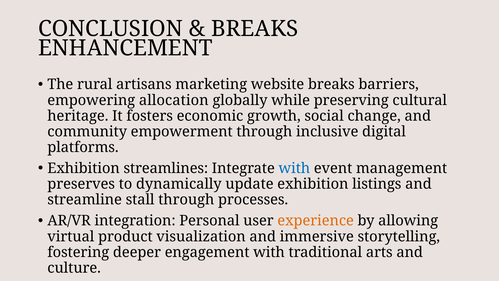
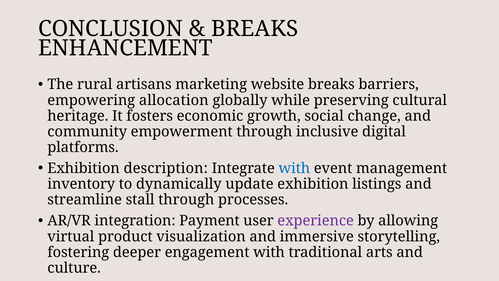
streamlines: streamlines -> description (166, 168)
preserves: preserves -> inventory (81, 184)
Personal: Personal -> Payment (210, 221)
experience colour: orange -> purple (316, 221)
